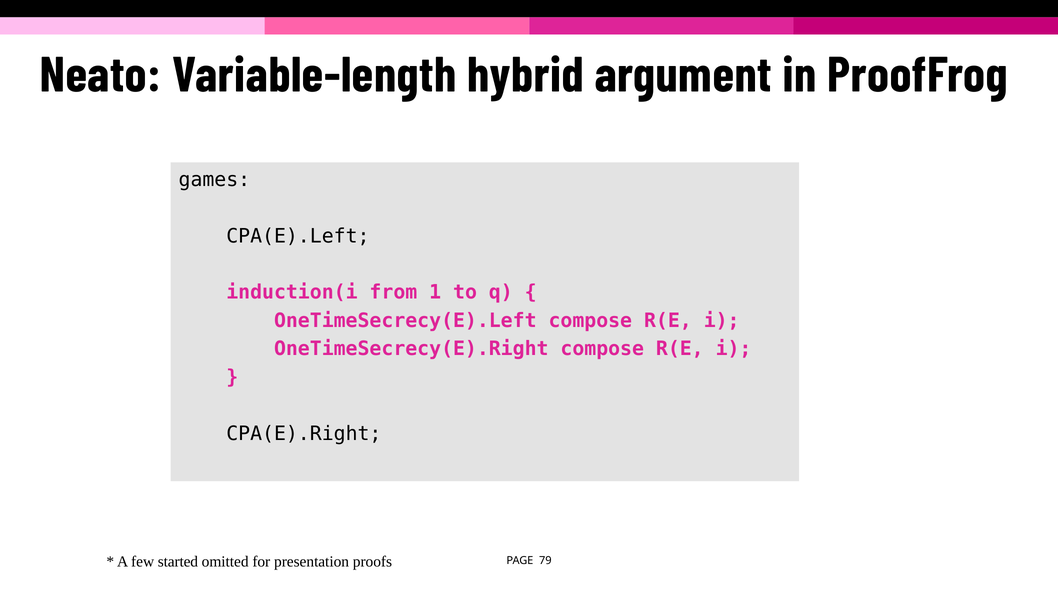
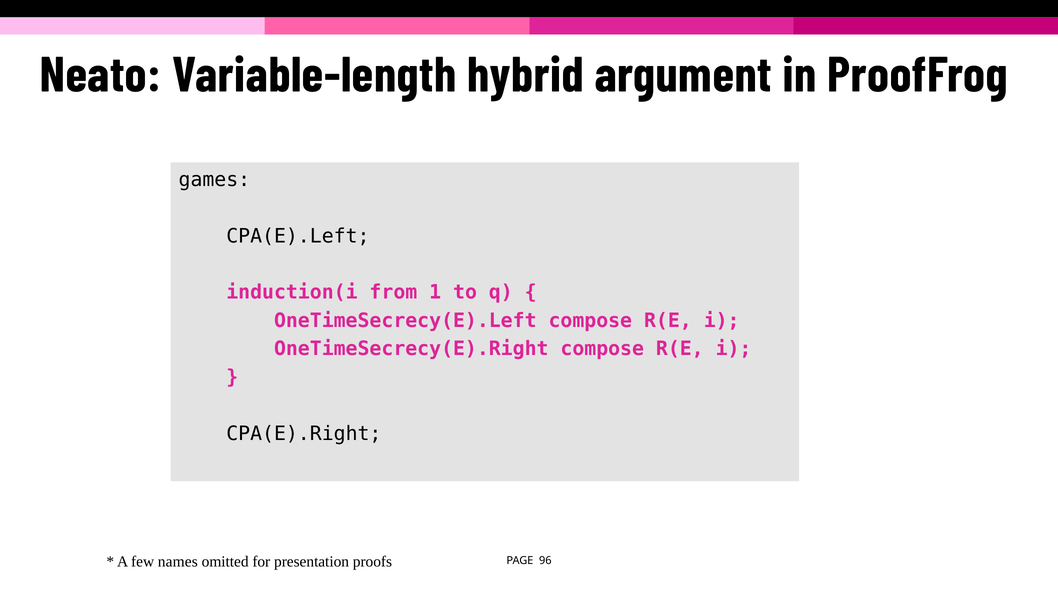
started: started -> names (178, 562)
79: 79 -> 96 (545, 561)
